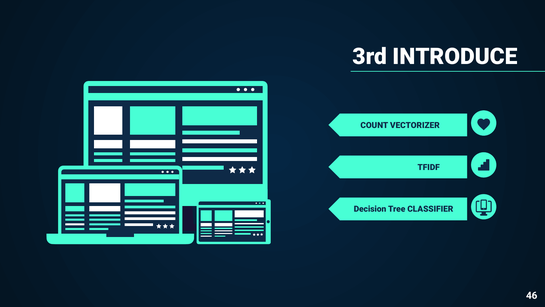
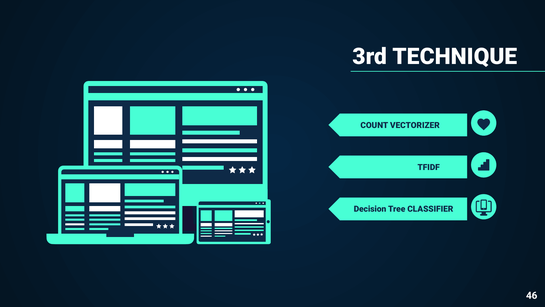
INTRODUCE: INTRODUCE -> TECHNIQUE (455, 57)
